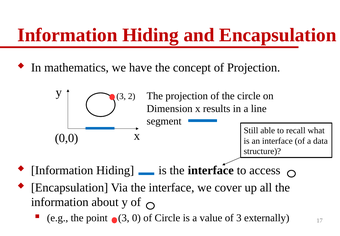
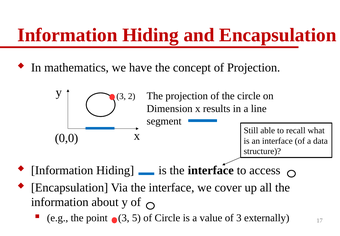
0: 0 -> 5 (136, 217)
